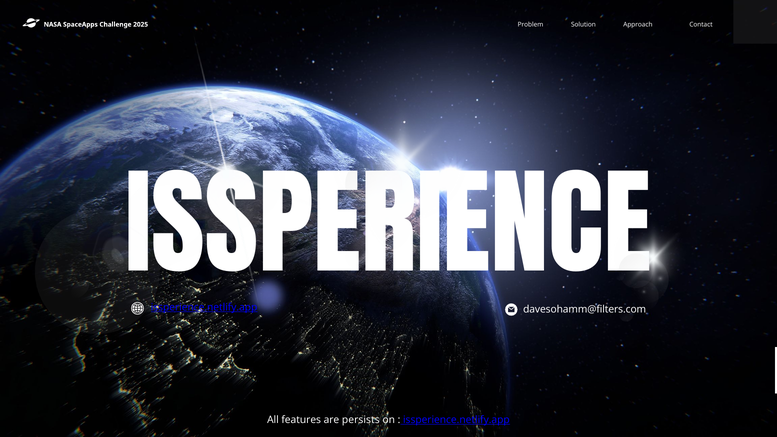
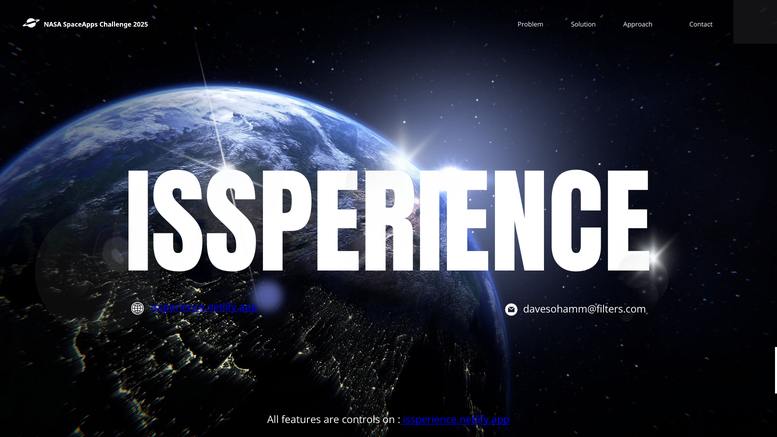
persists: persists -> controls (361, 420)
